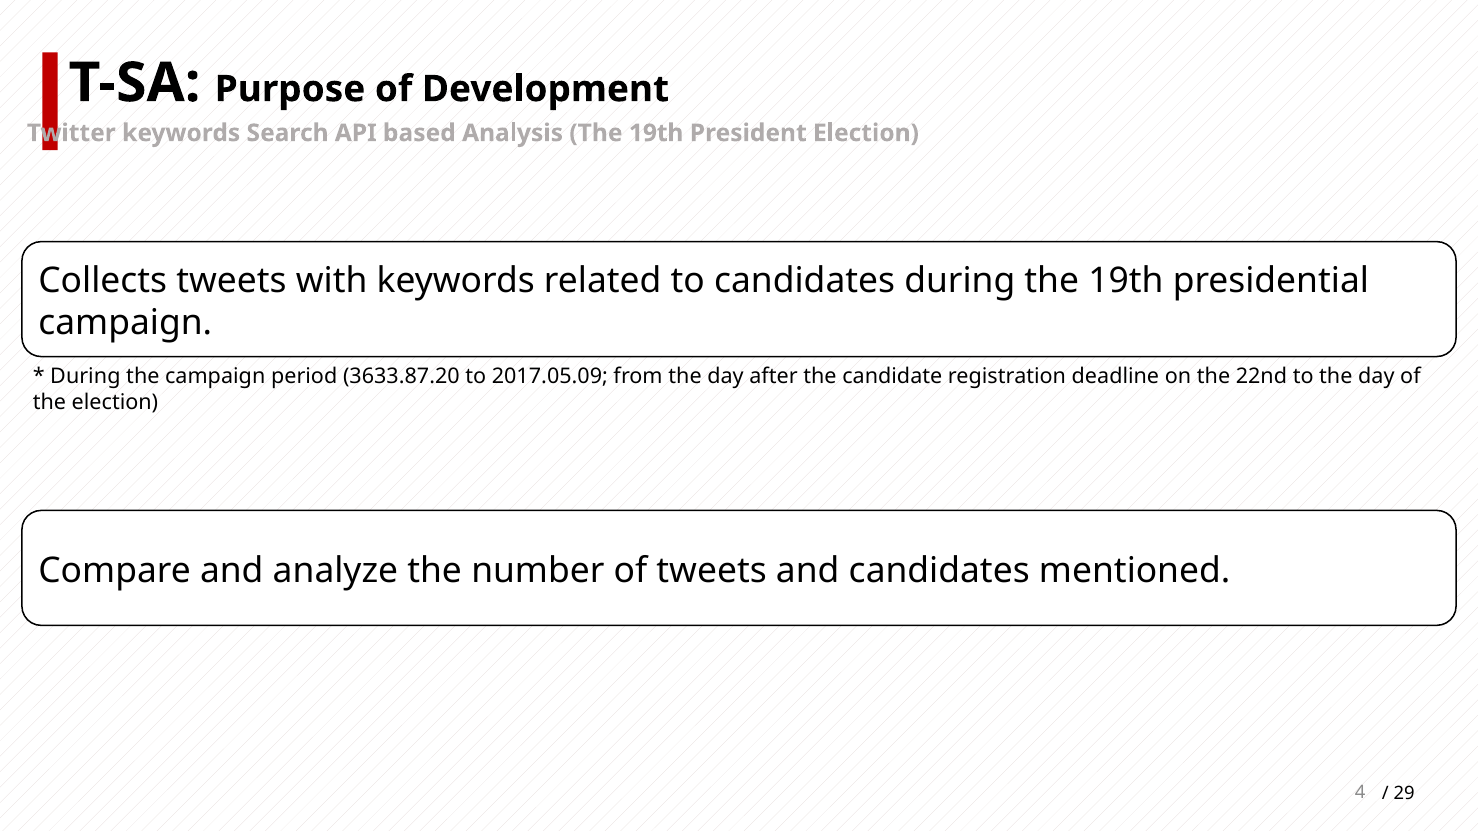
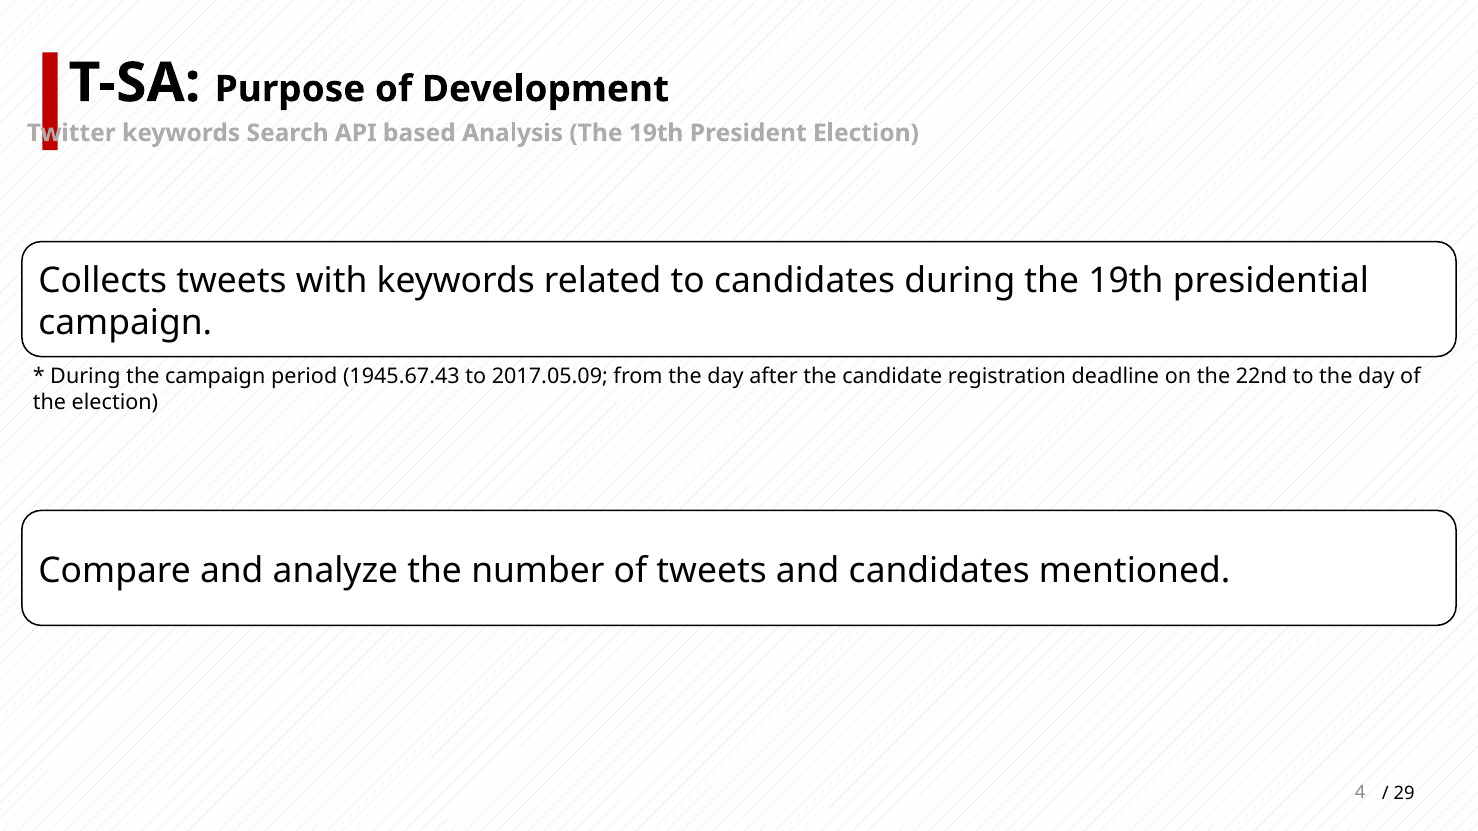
3633.87.20: 3633.87.20 -> 1945.67.43 (401, 377)
